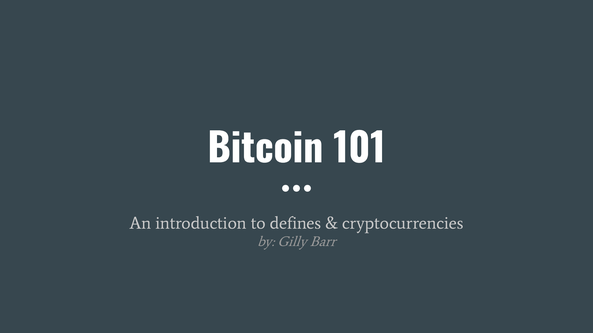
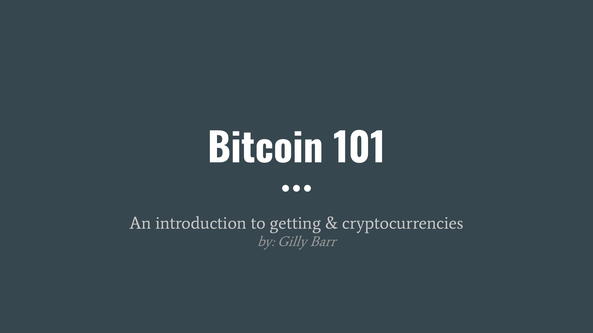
defines: defines -> getting (295, 223)
